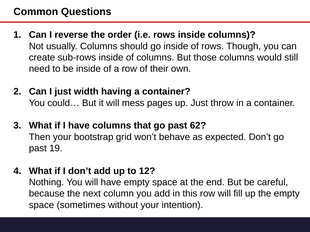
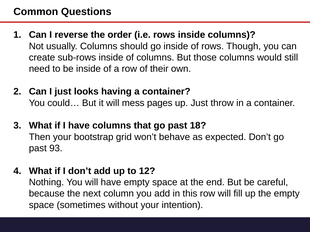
width: width -> looks (86, 92)
62: 62 -> 18 (198, 126)
19: 19 -> 93 (56, 149)
